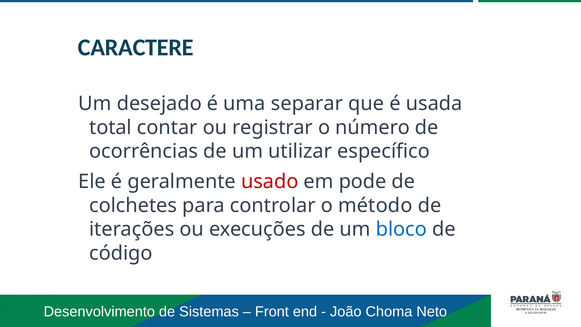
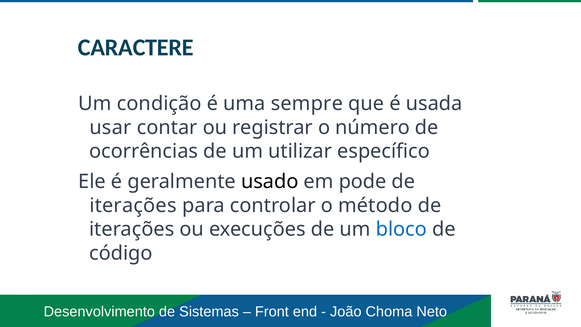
desejado: desejado -> condição (159, 103)
separar: separar -> sempre (307, 103)
total: total -> usar (110, 127)
usado colour: red -> black (270, 181)
colchetes: colchetes -> iterações (133, 205)
